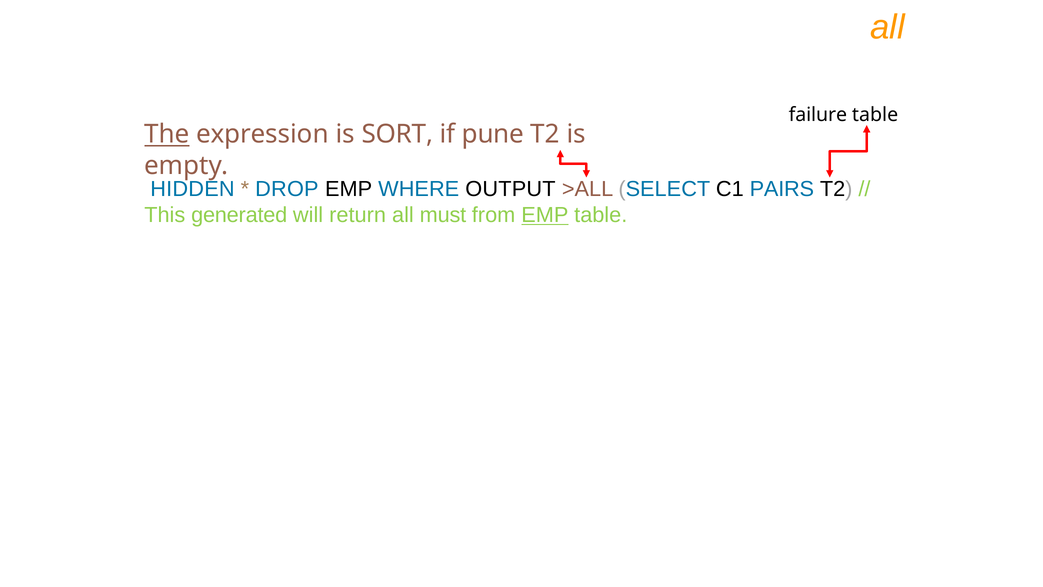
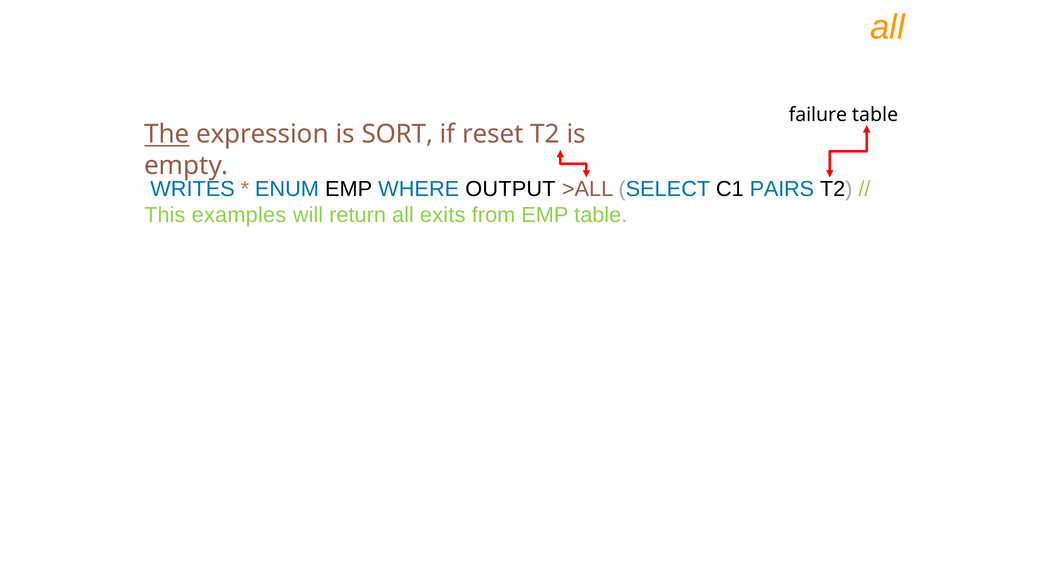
pune: pune -> reset (493, 134)
HIDDEN: HIDDEN -> WRITES (193, 189)
DROP: DROP -> ENUM (287, 189)
generated: generated -> examples (239, 215)
must: must -> exits (443, 215)
EMP underline: present -> none (545, 215)
